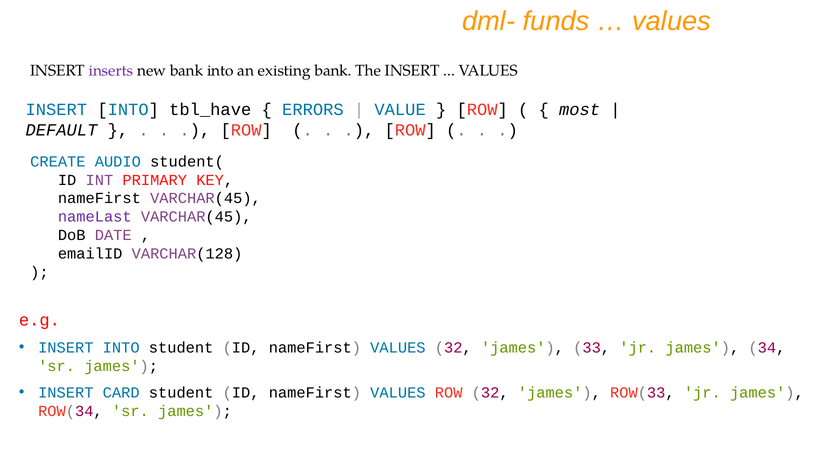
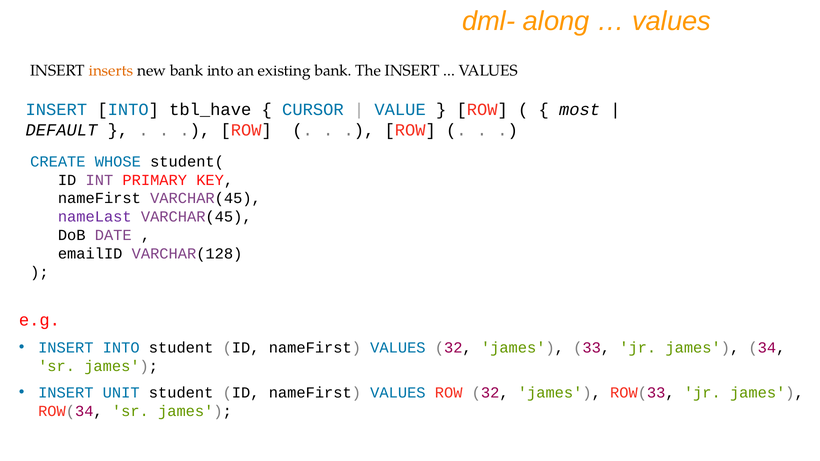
funds: funds -> along (556, 21)
inserts colour: purple -> orange (111, 71)
ERRORS: ERRORS -> CURSOR (313, 109)
AUDIO: AUDIO -> WHOSE (118, 162)
CARD: CARD -> UNIT (121, 393)
